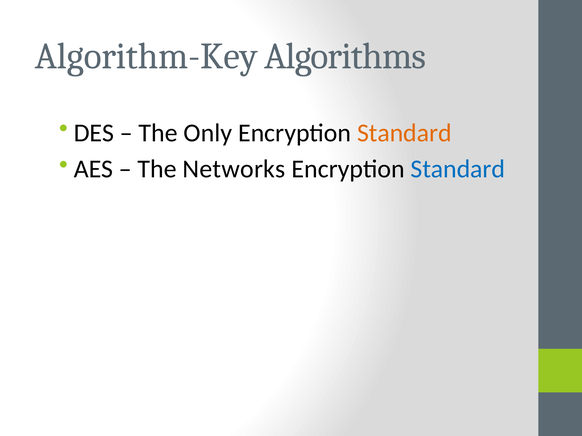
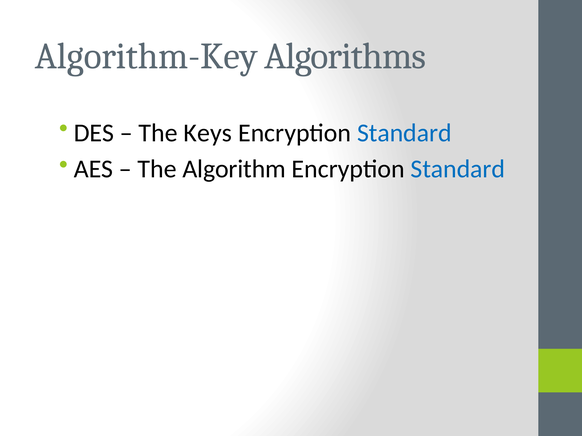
Only: Only -> Keys (208, 133)
Standard colour: orange -> blue (404, 133)
Networks: Networks -> Algorithm (234, 169)
